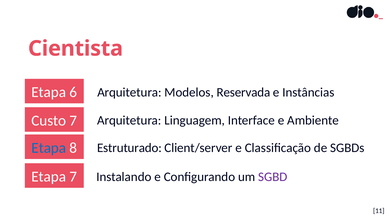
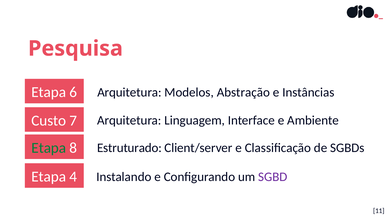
Cientista: Cientista -> Pesquisa (75, 49)
Reservada: Reservada -> Abstração (243, 92)
Etapa colour: blue -> green (49, 148)
Etapa 7: 7 -> 4 (73, 177)
